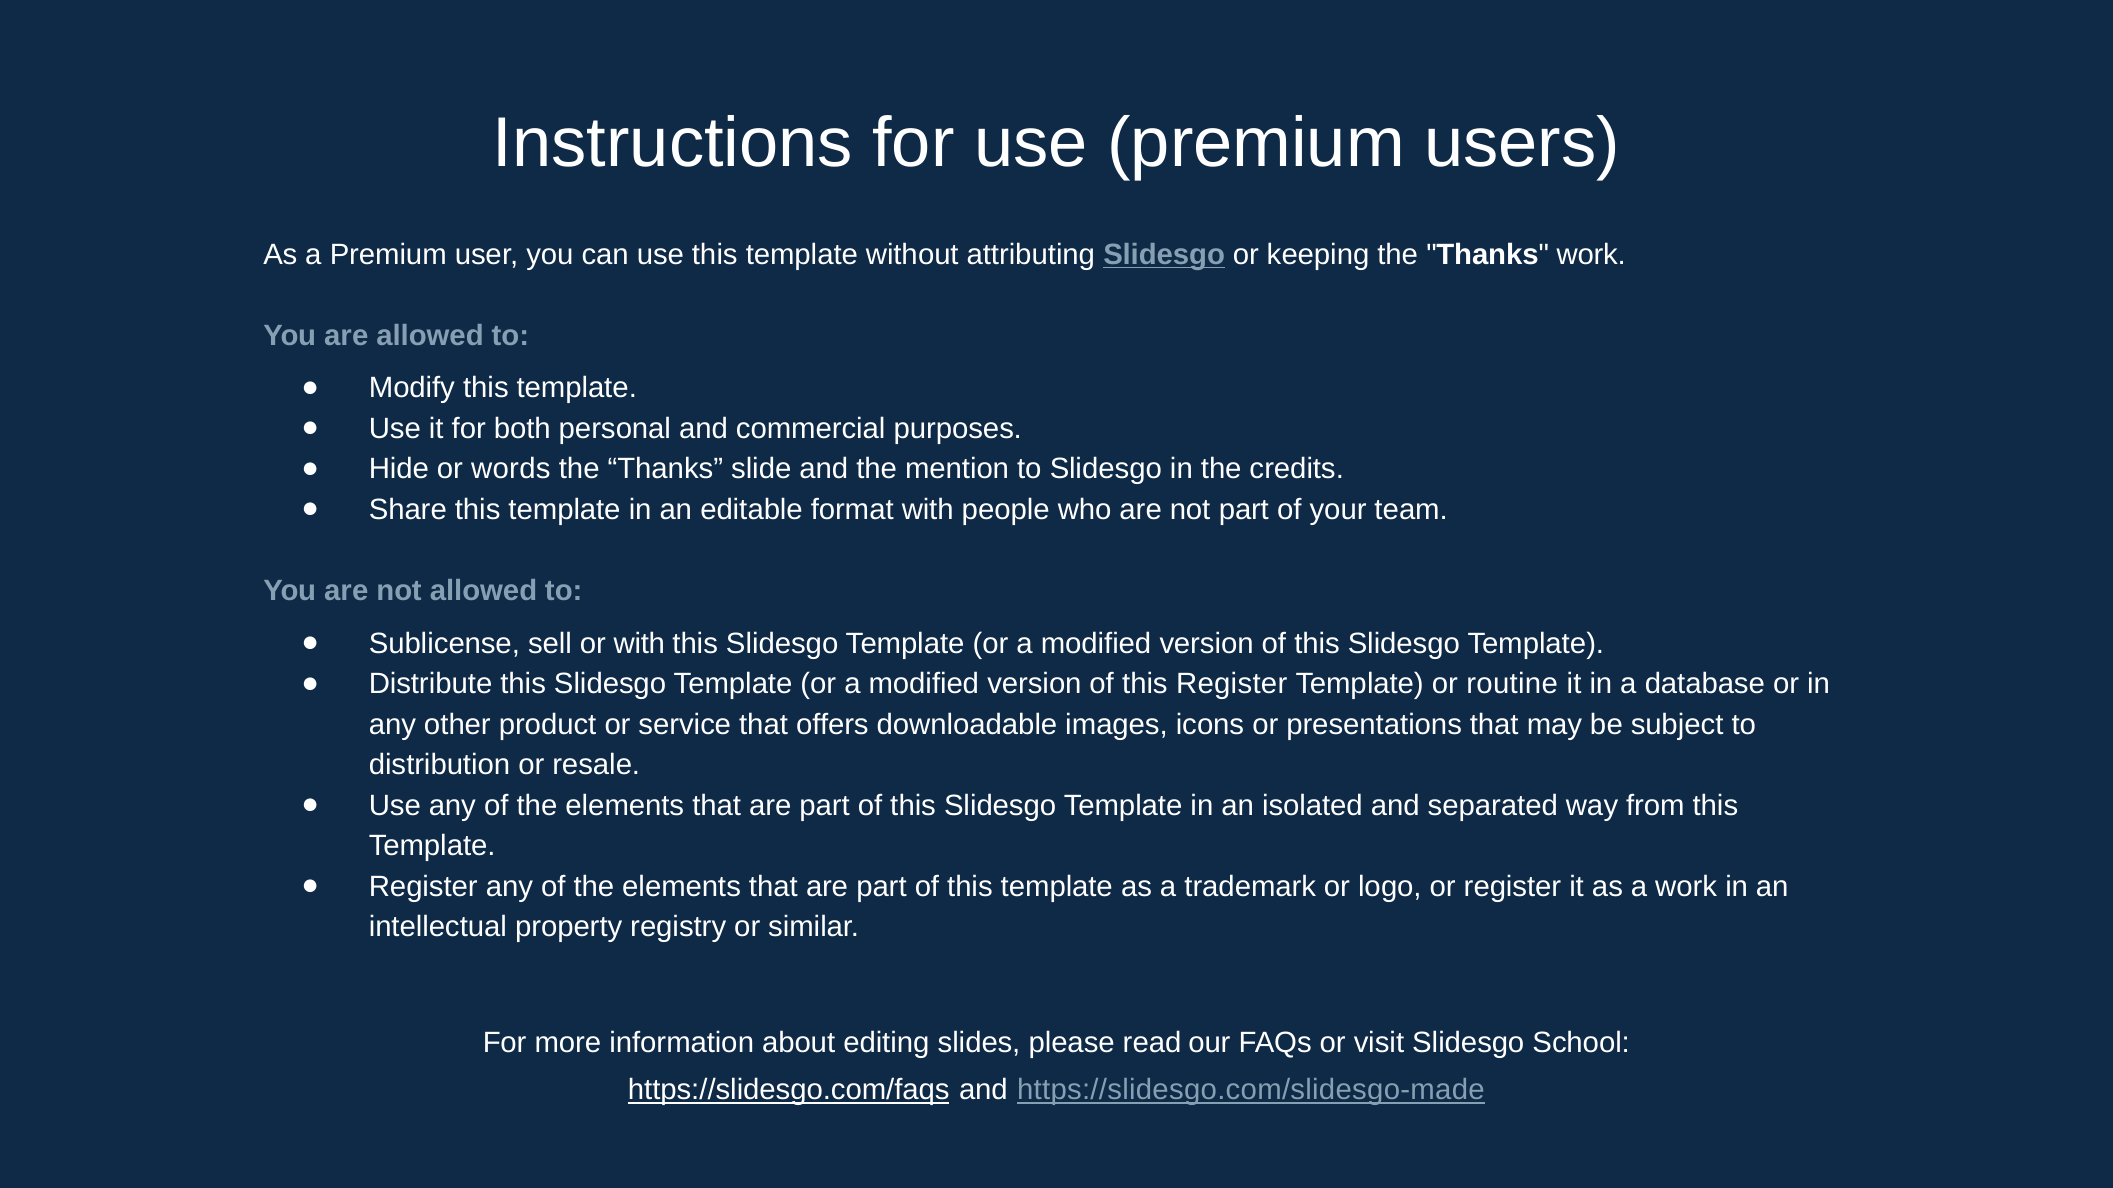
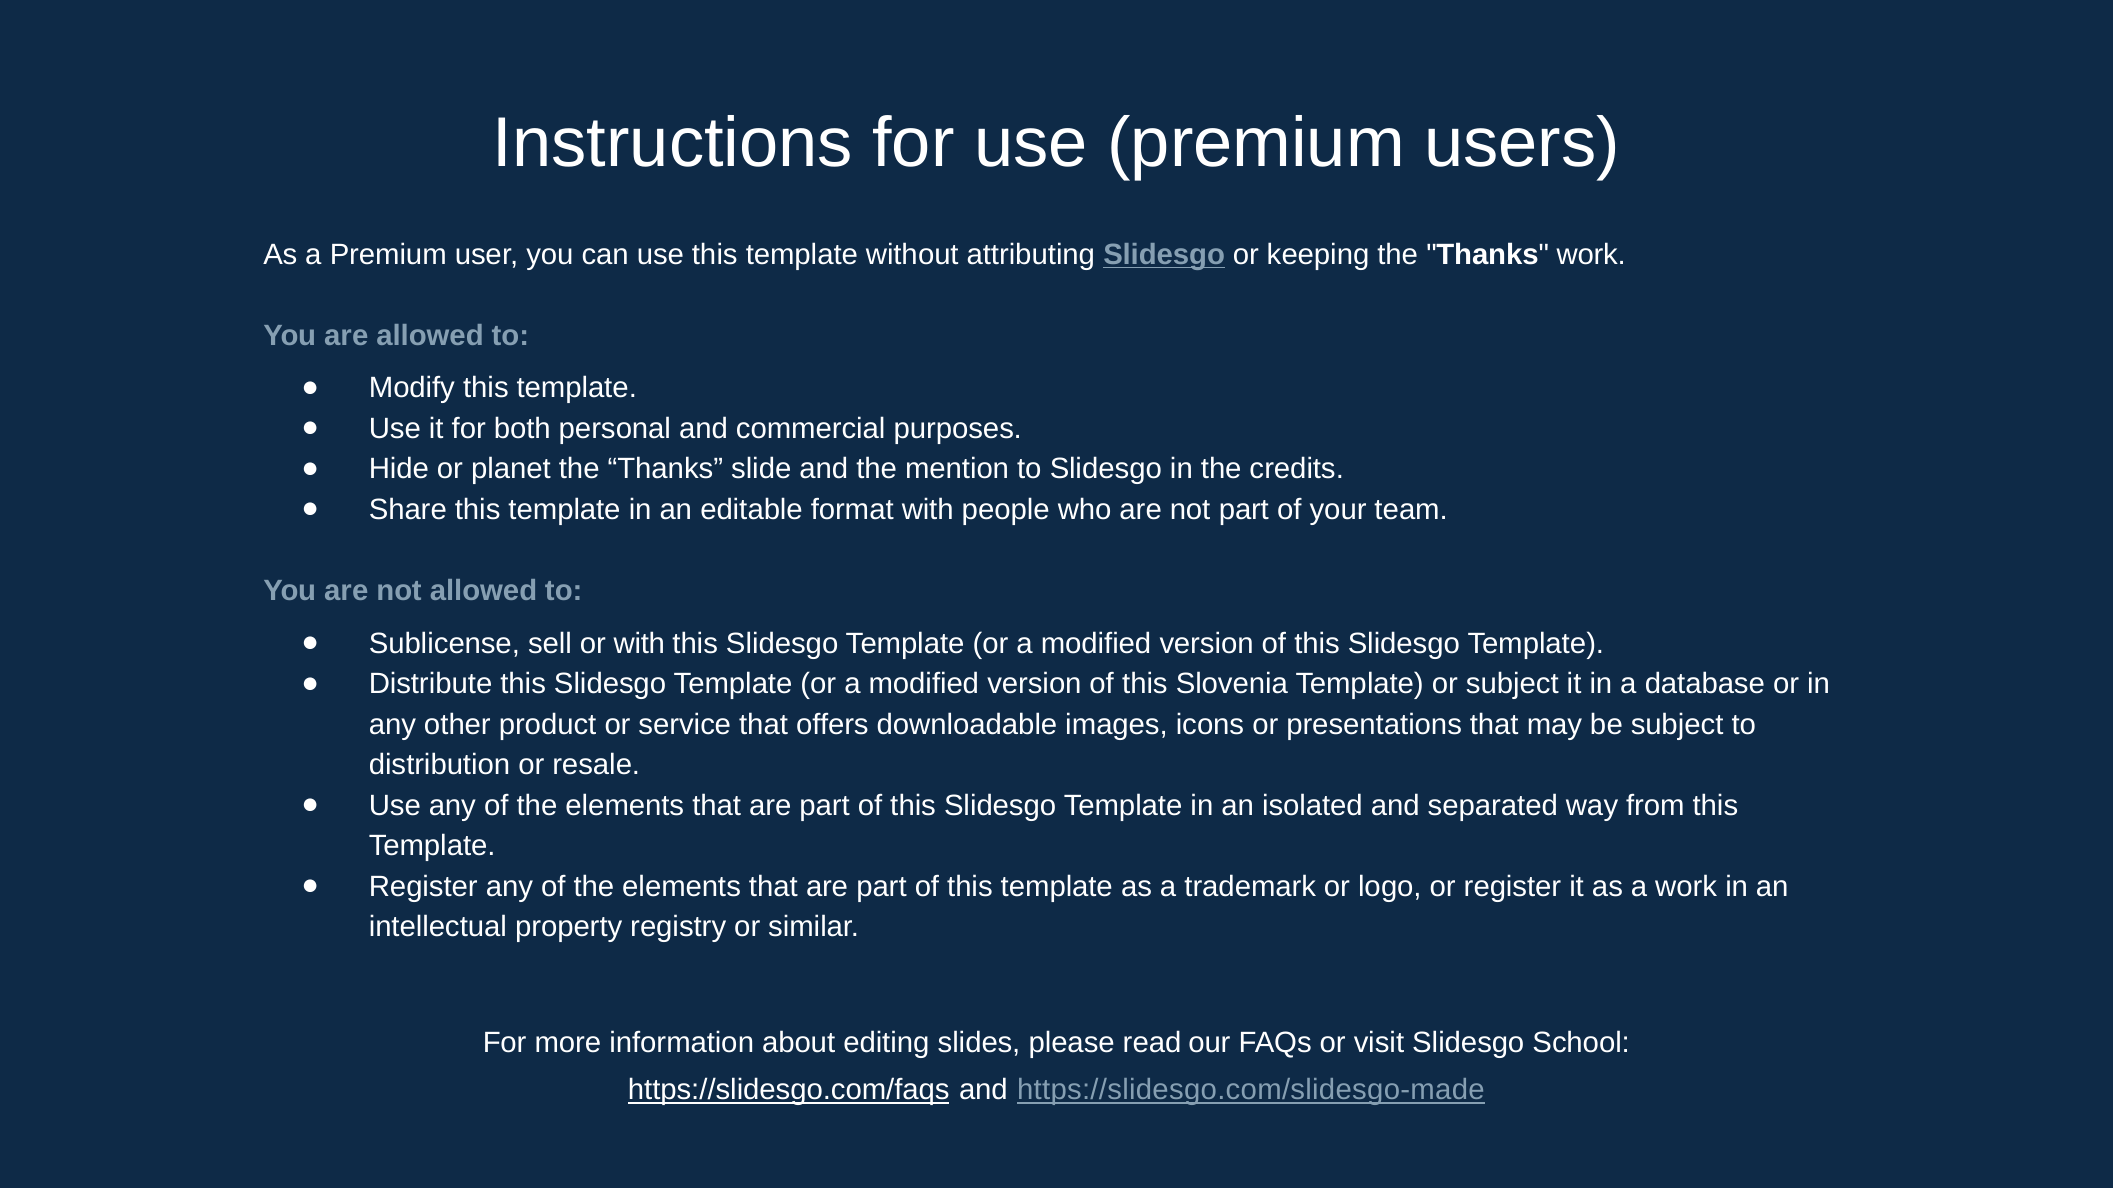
words: words -> planet (511, 469)
this Register: Register -> Slovenia (1232, 684)
or routine: routine -> subject (1512, 684)
